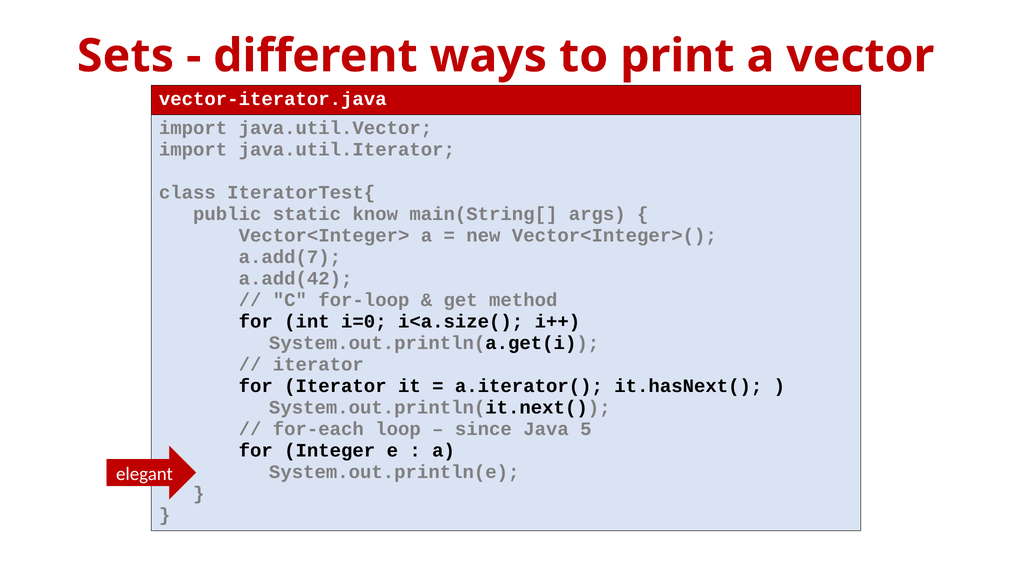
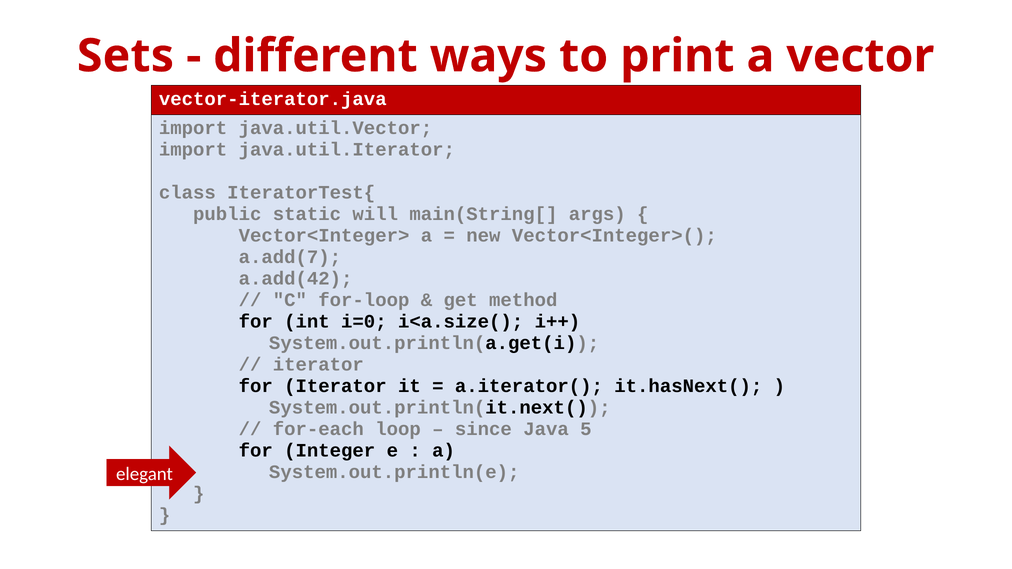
know: know -> will (375, 214)
